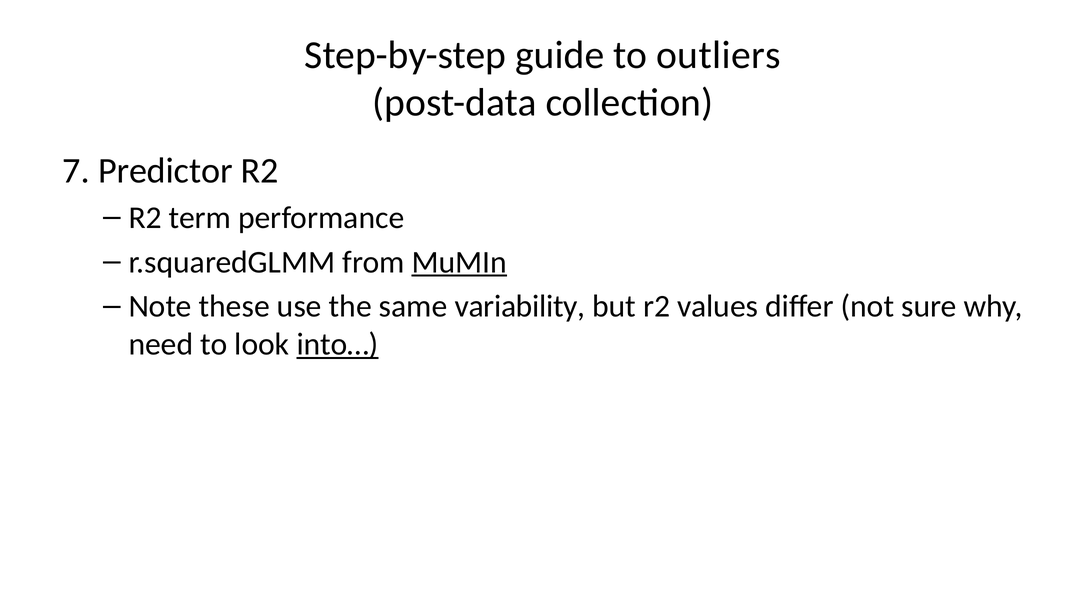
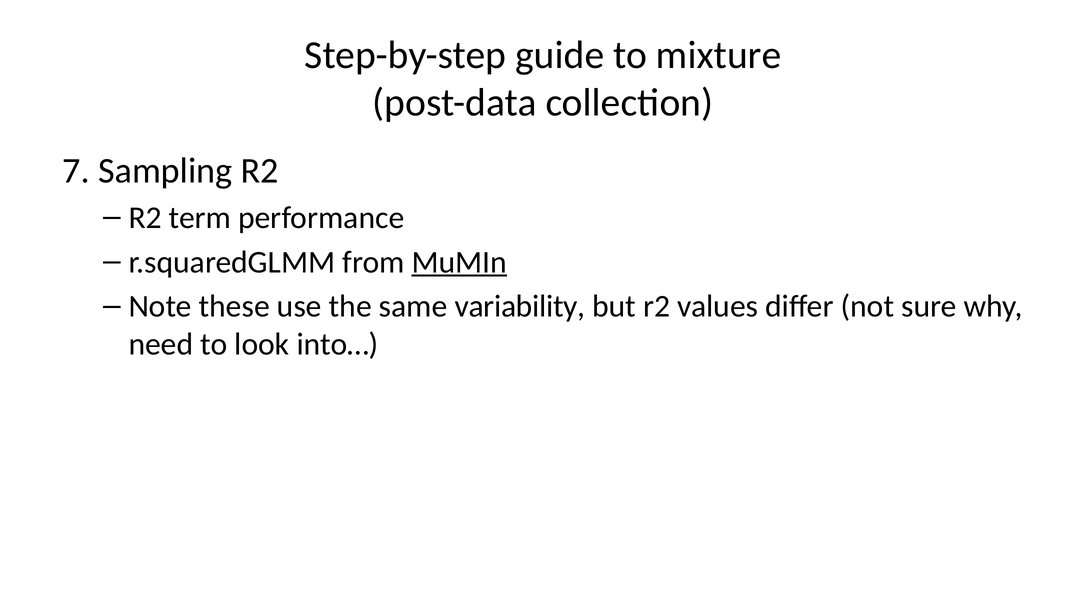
outliers: outliers -> mixture (719, 55)
Predictor: Predictor -> Sampling (165, 171)
into… underline: present -> none (338, 344)
